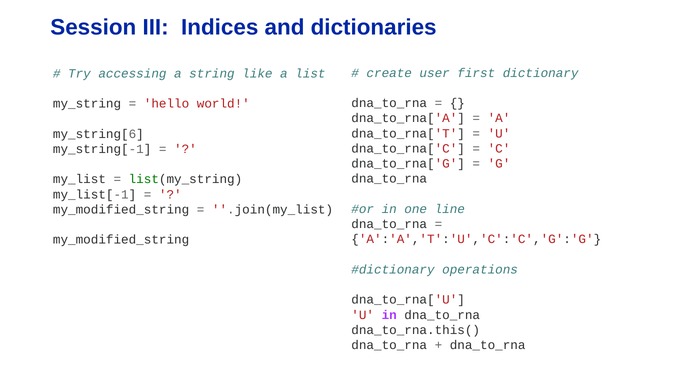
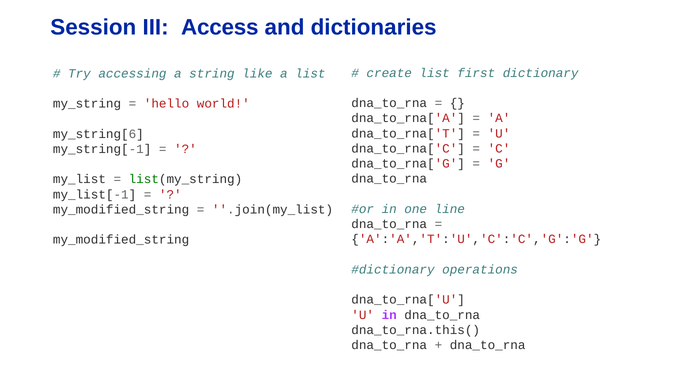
Indices: Indices -> Access (220, 27)
create user: user -> list (435, 73)
